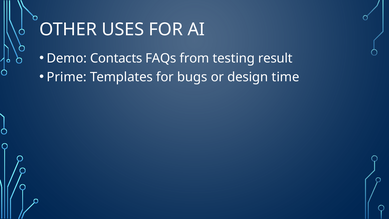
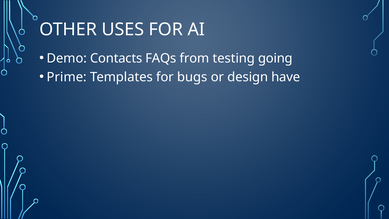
result: result -> going (275, 58)
time: time -> have (286, 77)
